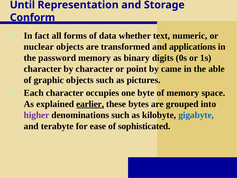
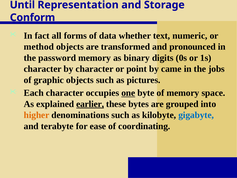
nuclear: nuclear -> method (39, 47)
applications: applications -> pronounced (193, 47)
able: able -> jobs (217, 69)
one underline: none -> present (128, 93)
higher colour: purple -> orange (37, 115)
sophisticated: sophisticated -> coordinating (144, 126)
